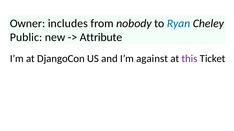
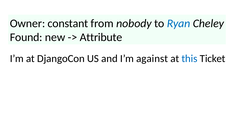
includes: includes -> constant (68, 23)
Public: Public -> Found (26, 37)
this colour: purple -> blue (189, 59)
